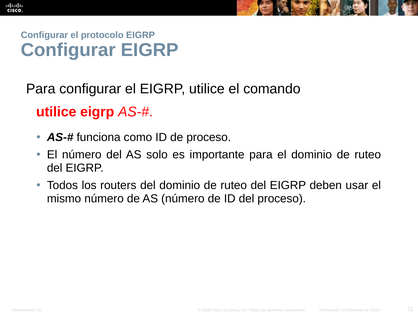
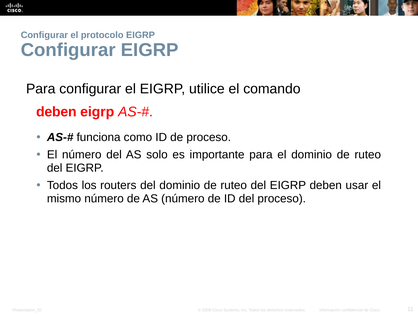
utilice: utilice -> deben (56, 112)
